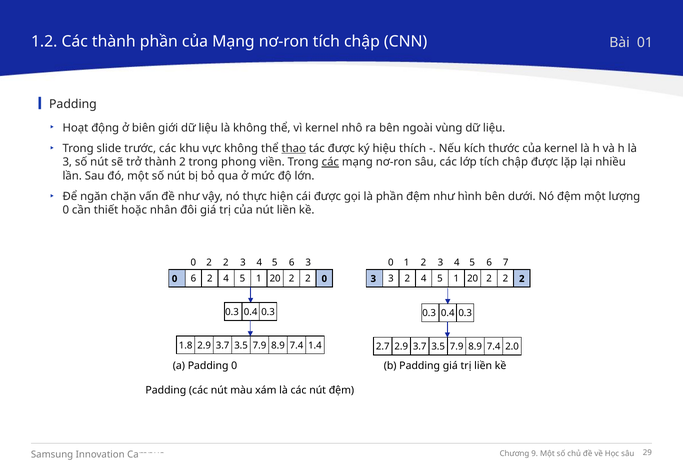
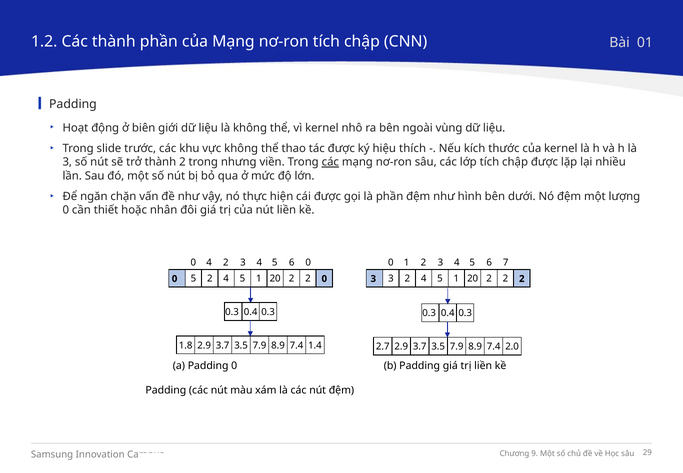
thao underline: present -> none (294, 148)
phong: phong -> nhưng (239, 162)
0 2: 2 -> 4 (209, 263)
6 3: 3 -> 0 (308, 263)
0 6: 6 -> 5 (193, 279)
